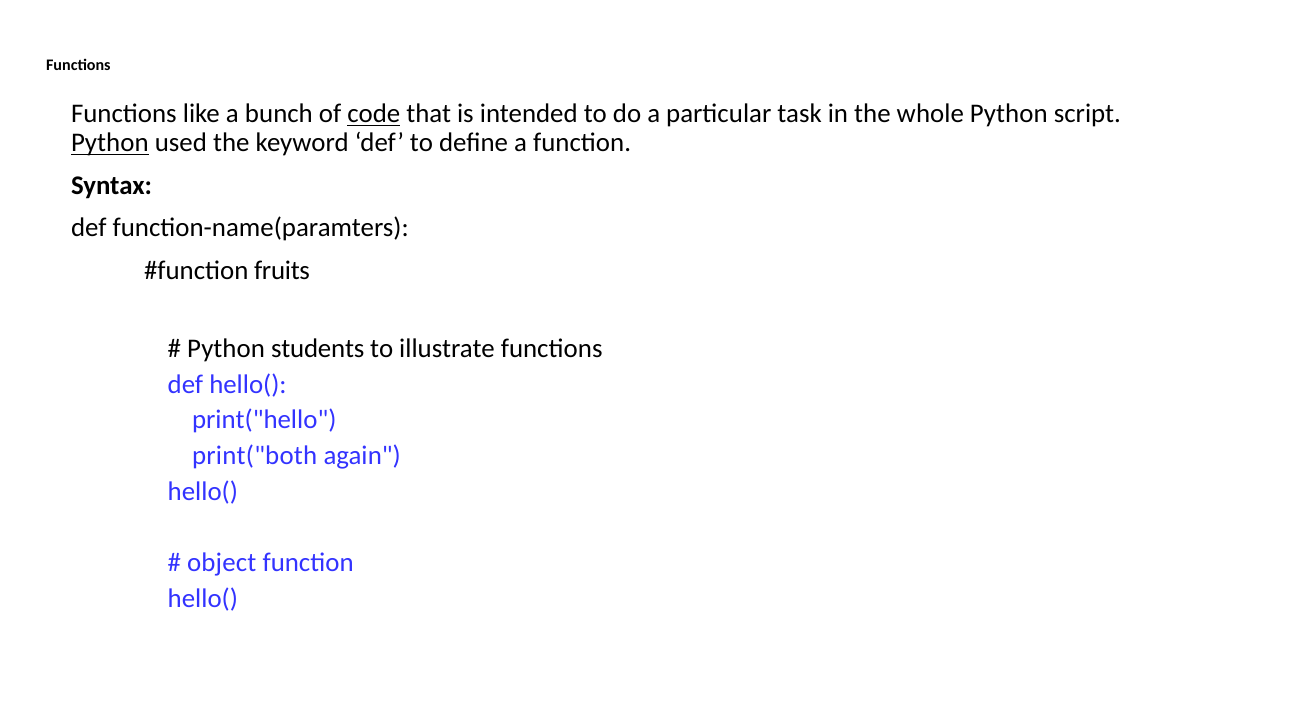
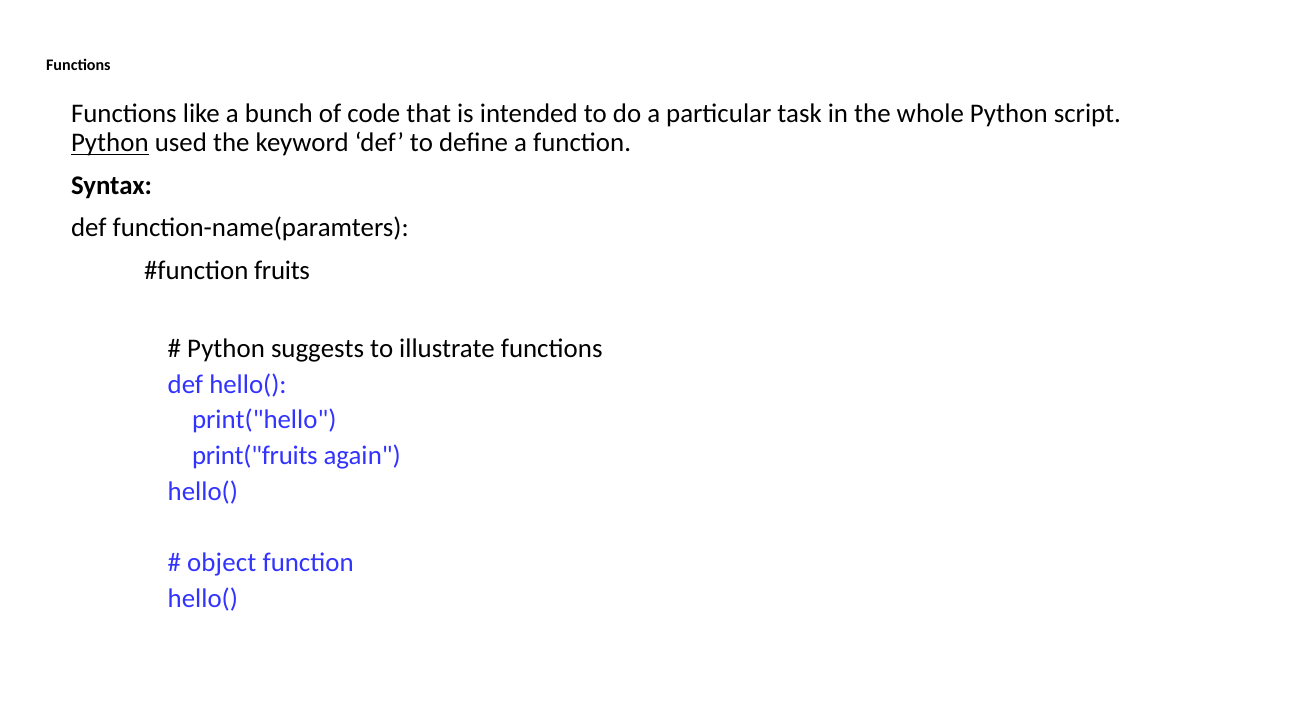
code underline: present -> none (374, 114)
students: students -> suggests (318, 349)
print("both: print("both -> print("fruits (255, 456)
